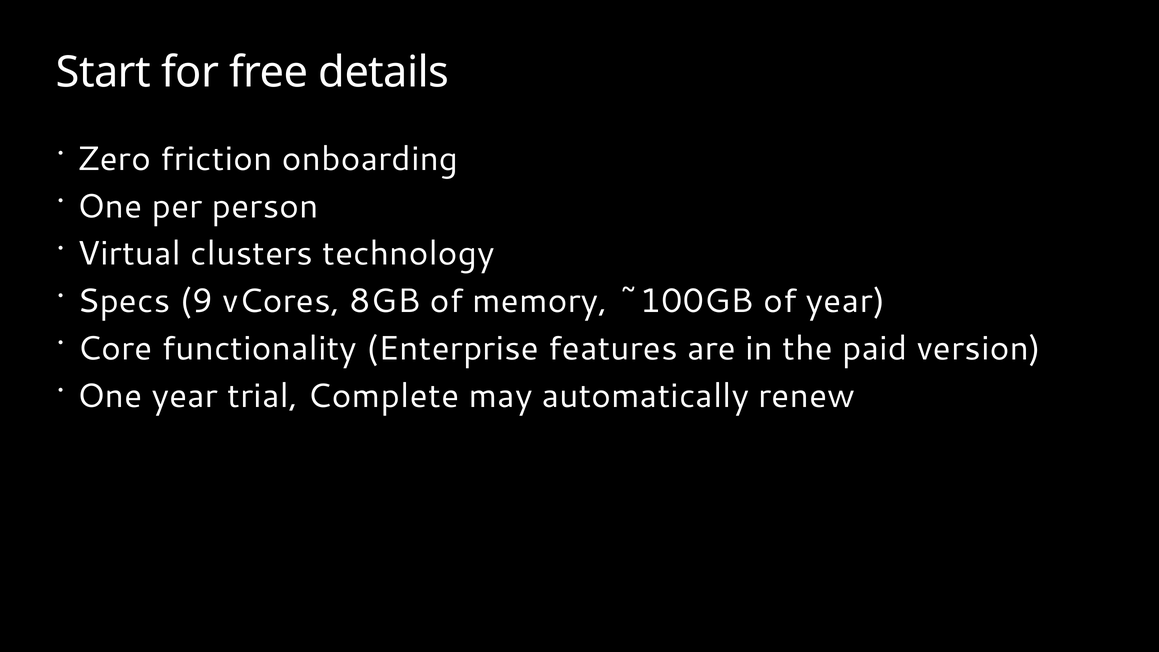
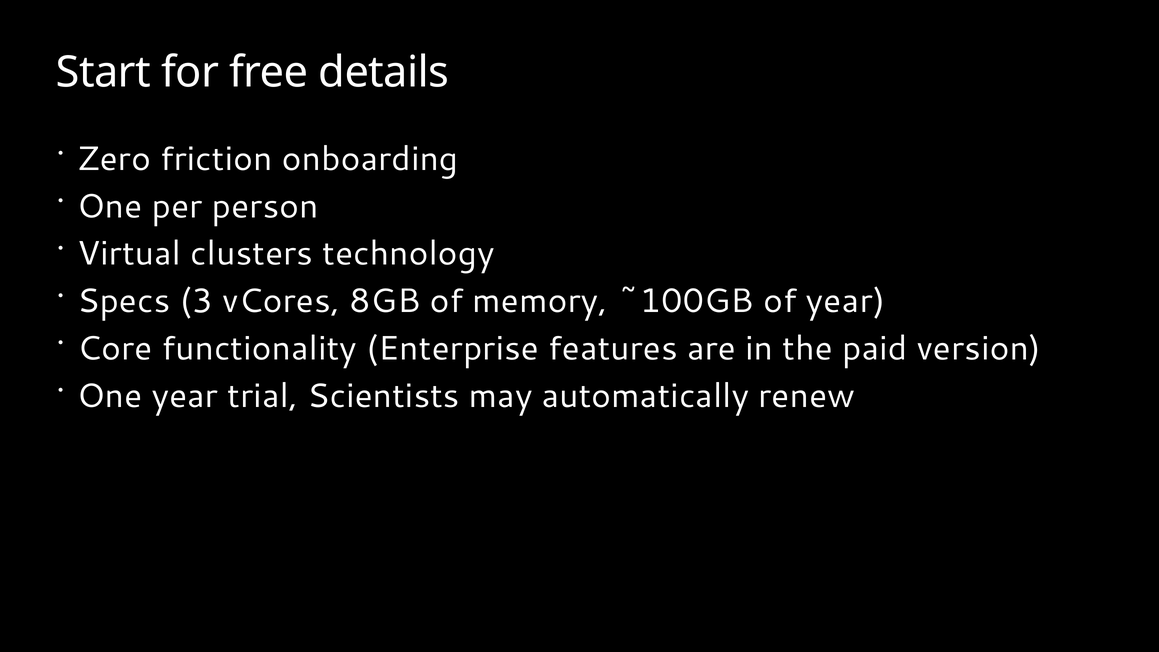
9: 9 -> 3 (196, 301)
Complete: Complete -> Scientists (384, 396)
